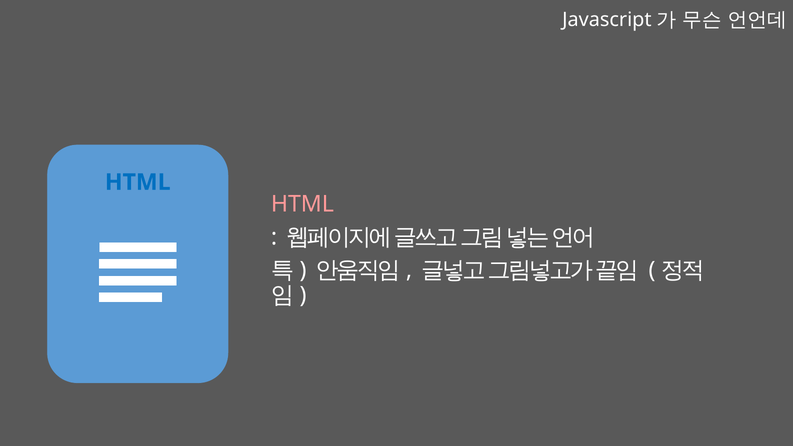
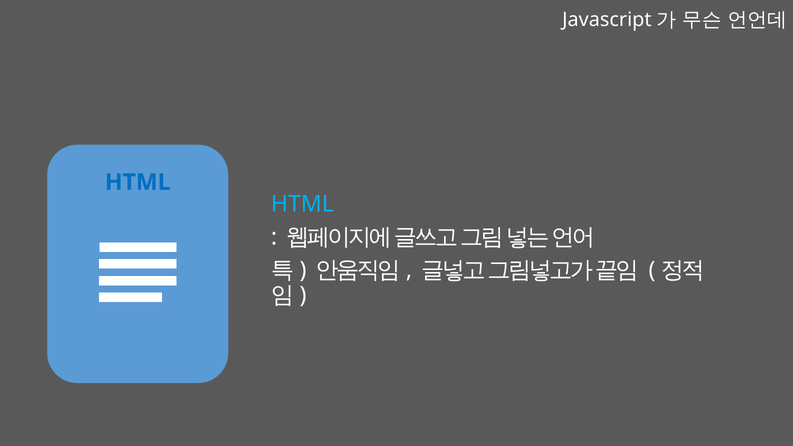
HTML colour: pink -> light blue (302, 204)
